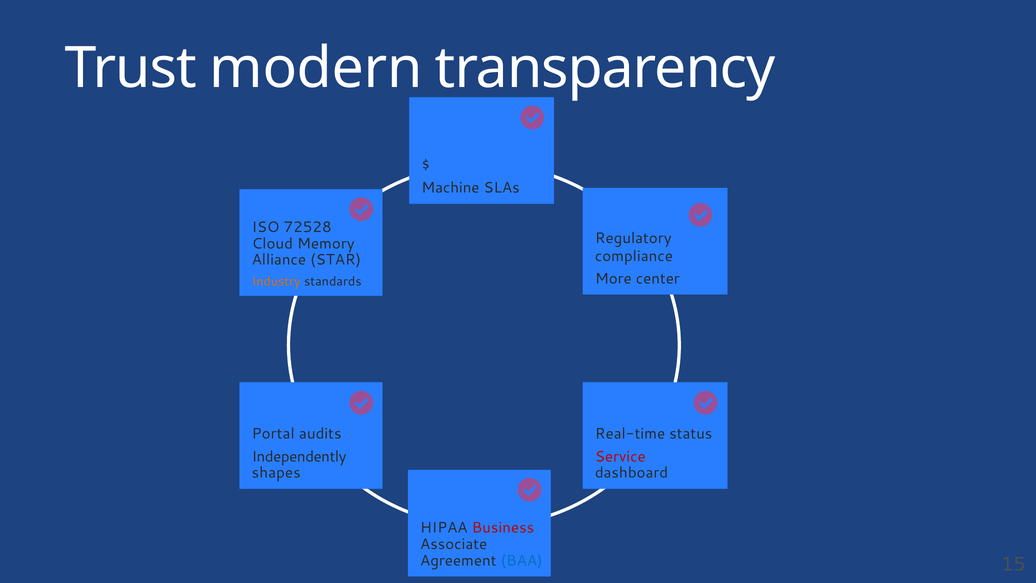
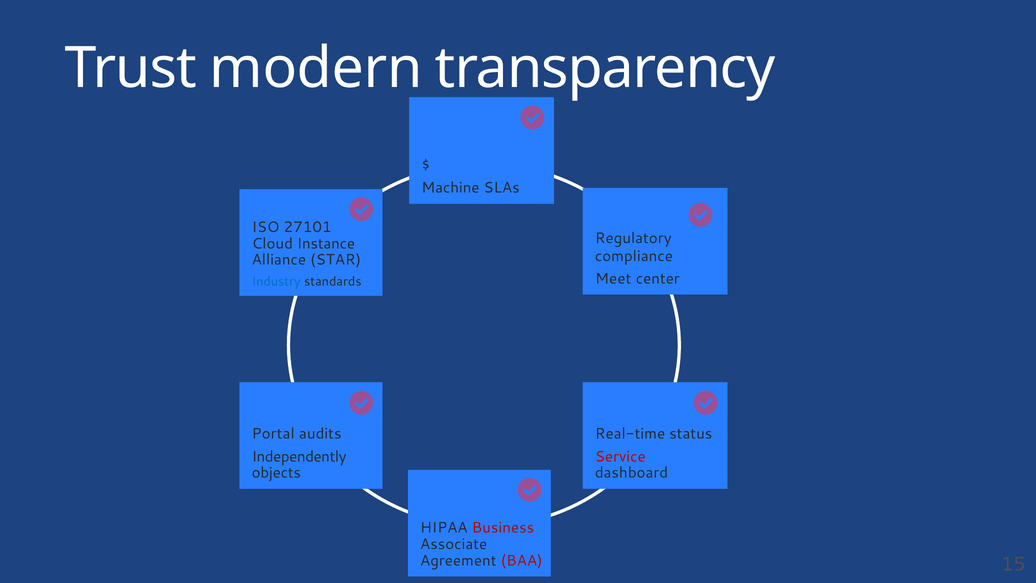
72528: 72528 -> 27101 (308, 227)
Memory: Memory -> Instance (326, 244)
More: More -> Meet (613, 279)
Industry colour: orange -> blue (276, 281)
shapes: shapes -> objects (276, 473)
BAA colour: blue -> red (522, 561)
